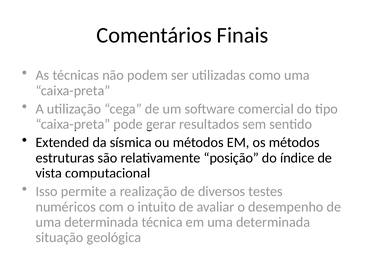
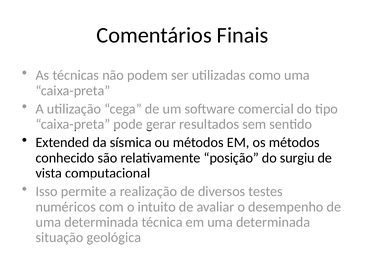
estruturas: estruturas -> conhecido (65, 158)
índice: índice -> surgiu (297, 158)
